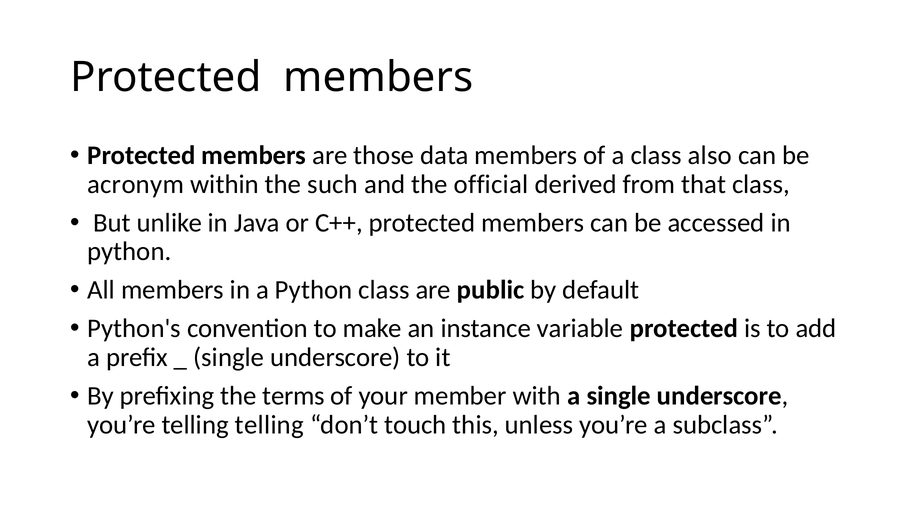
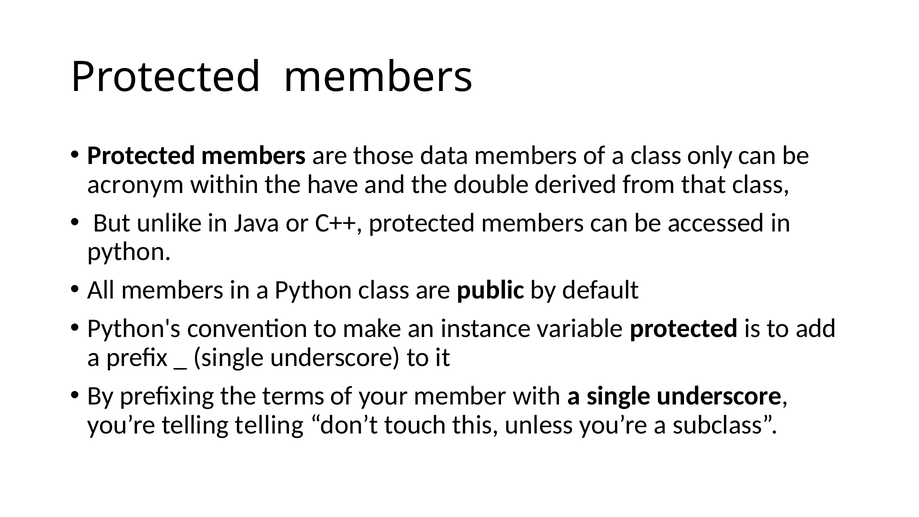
also: also -> only (710, 155)
such: such -> have (333, 184)
official: official -> double (491, 184)
